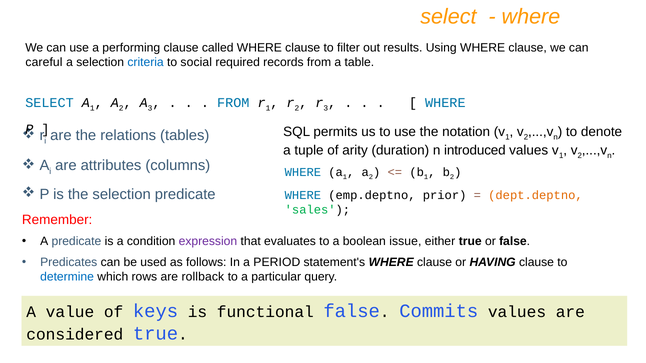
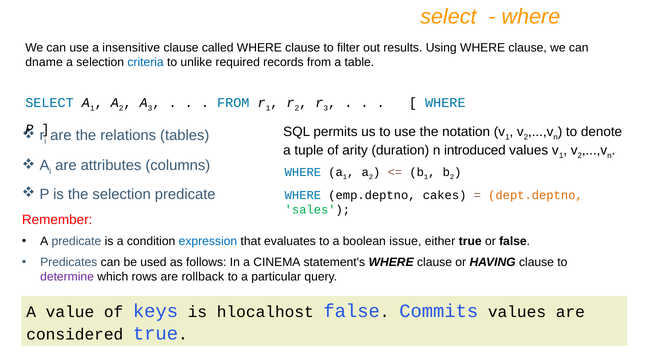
performing: performing -> insensitive (131, 48)
careful: careful -> dname (44, 62)
social: social -> unlike (196, 62)
prior: prior -> cakes (445, 196)
expression colour: purple -> blue (208, 241)
PERIOD: PERIOD -> CINEMA (277, 262)
determine colour: blue -> purple (67, 277)
functional: functional -> hlocalhost (265, 312)
